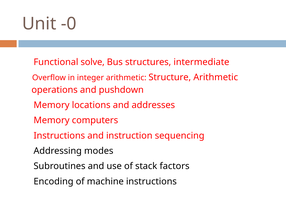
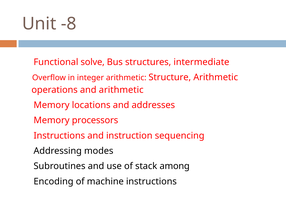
-0: -0 -> -8 (69, 24)
and pushdown: pushdown -> arithmetic (121, 90)
computers: computers -> processors (95, 120)
factors: factors -> among (175, 166)
